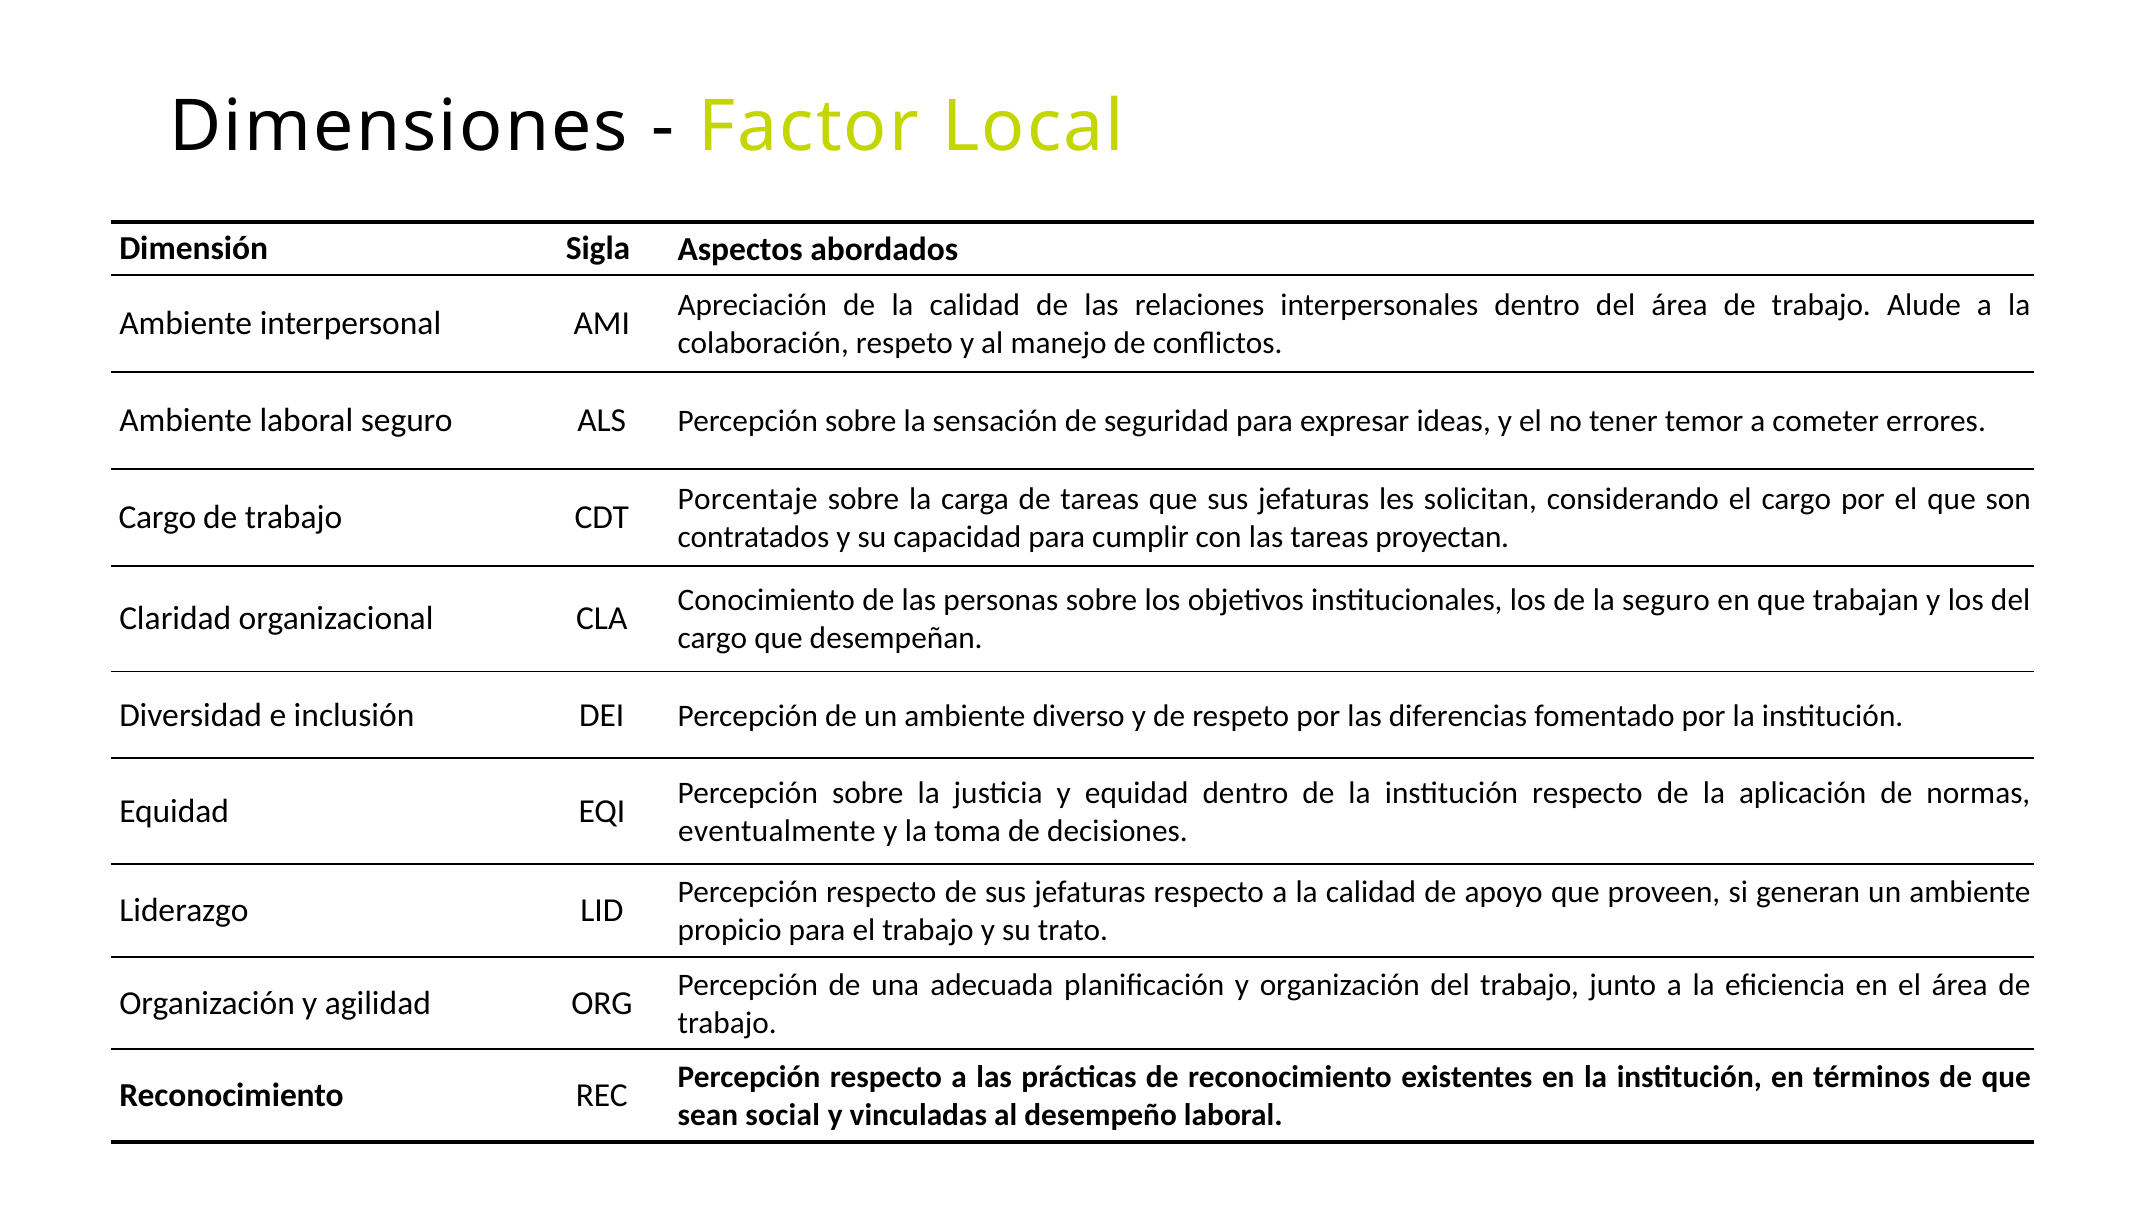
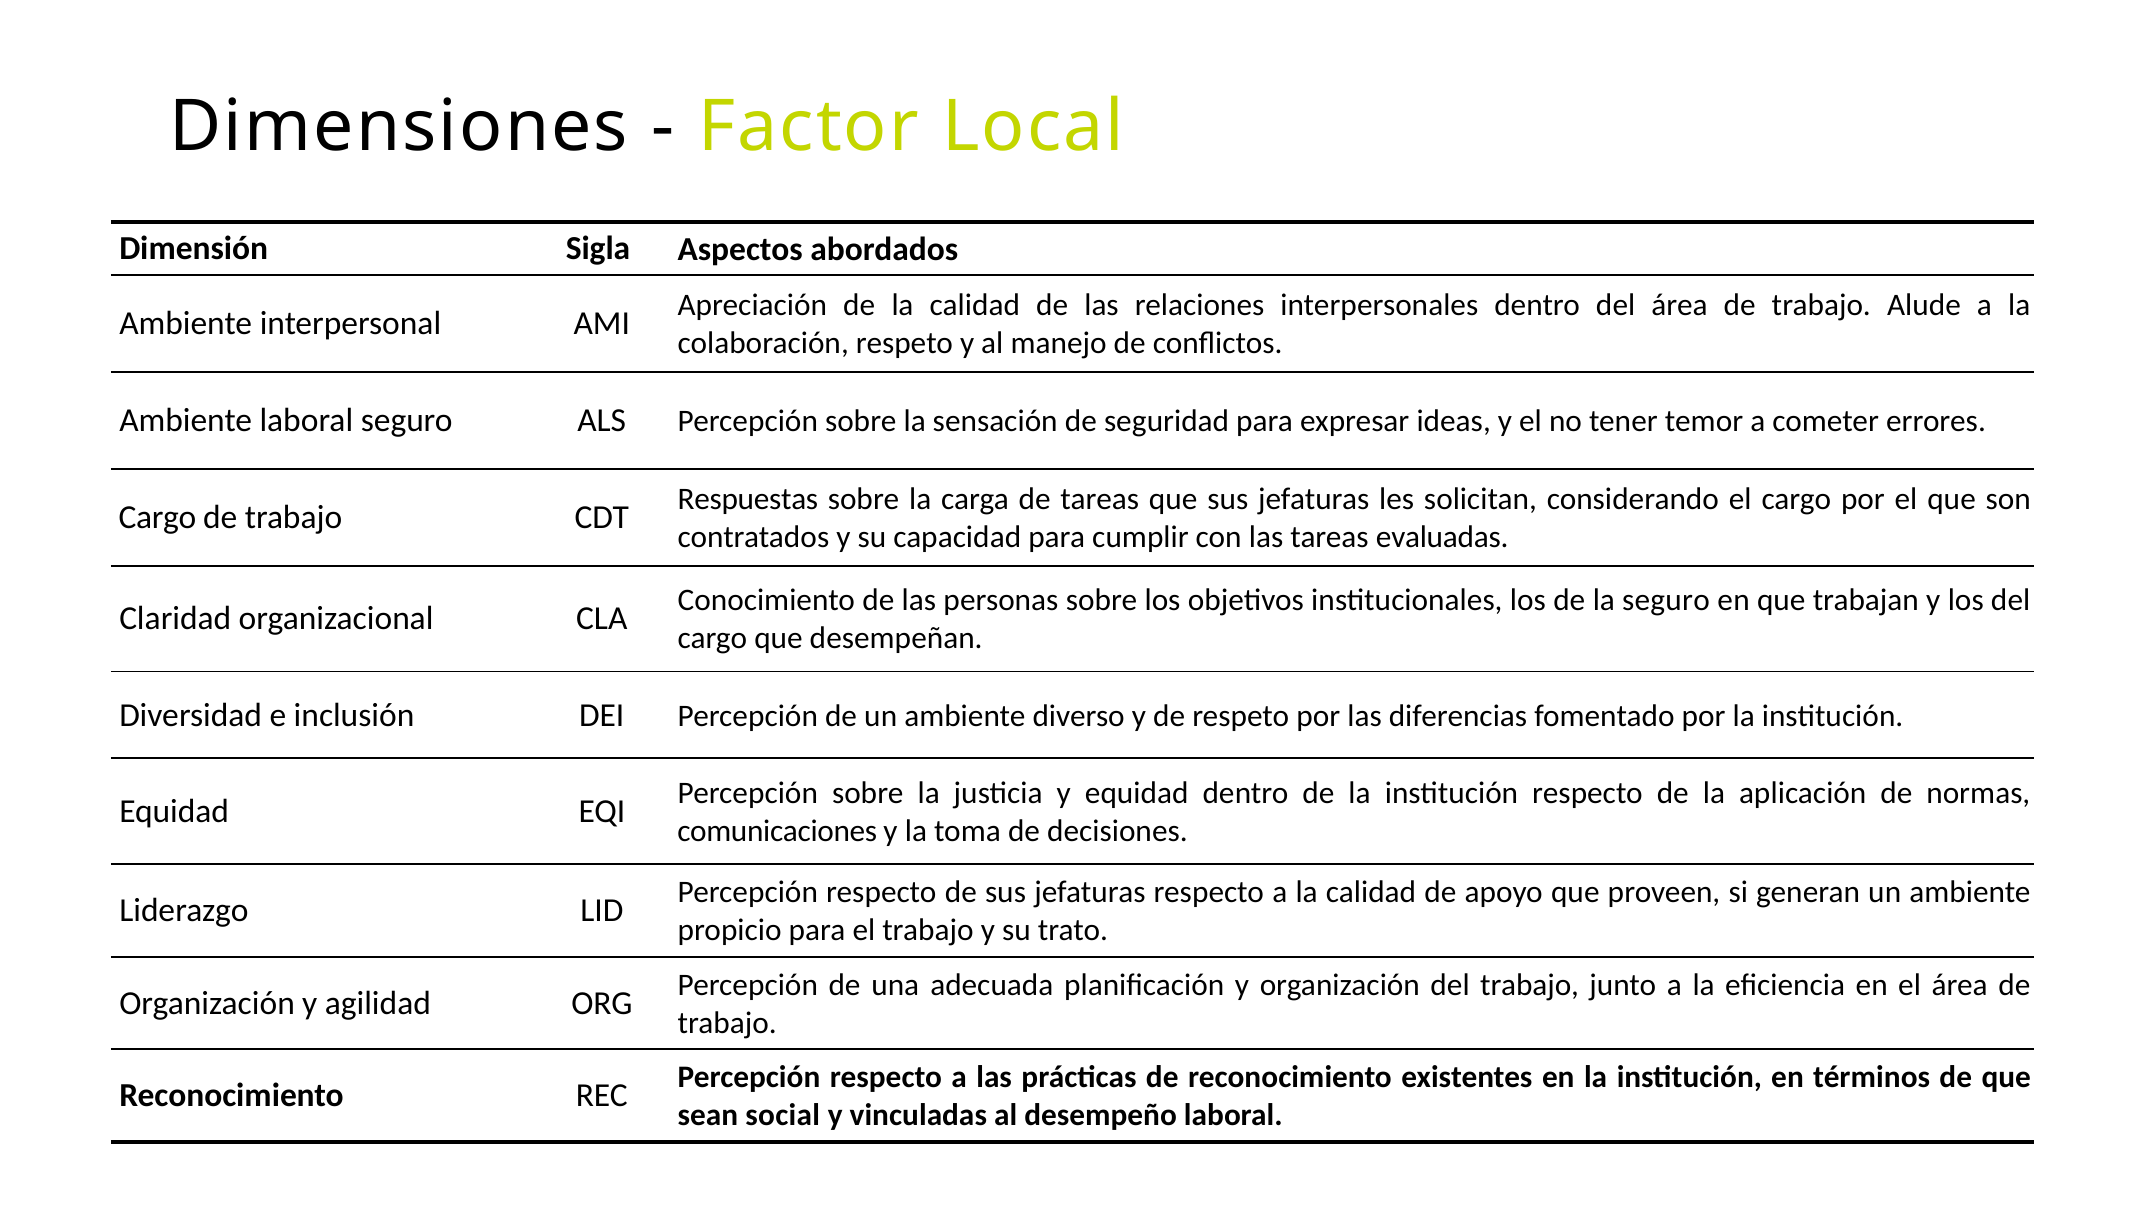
Porcentaje: Porcentaje -> Respuestas (748, 499)
proyectan: proyectan -> evaluadas (1442, 537)
eventualmente: eventualmente -> comunicaciones (777, 831)
